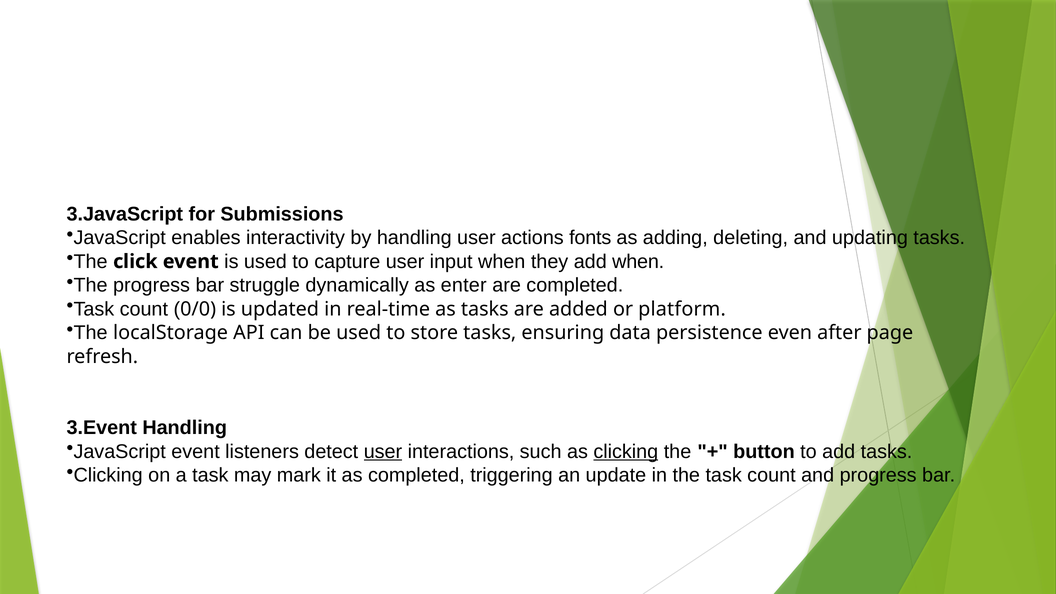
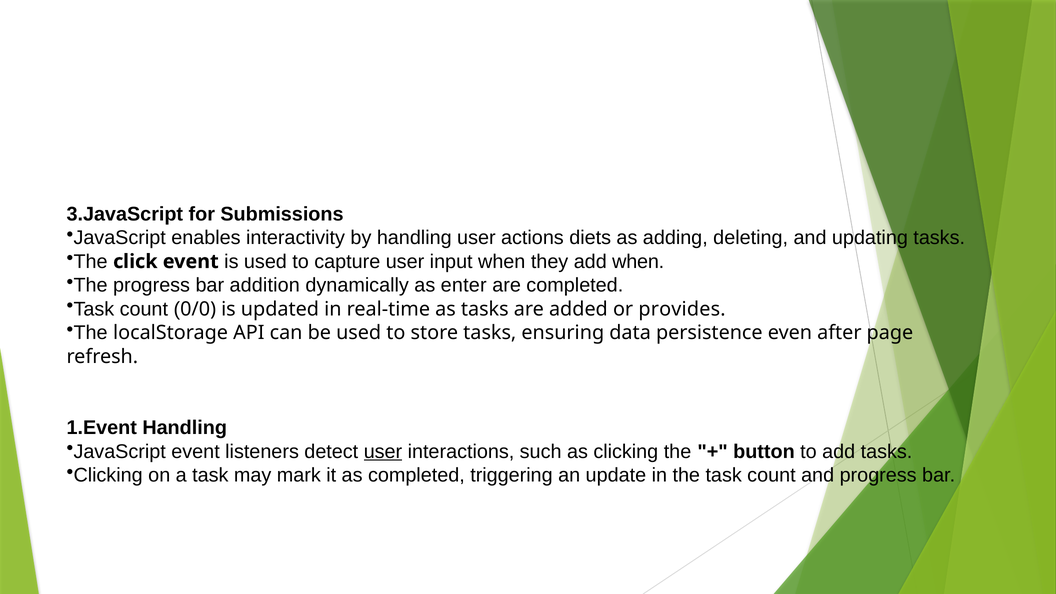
fonts: fonts -> diets (590, 238)
struggle: struggle -> addition (265, 285)
platform: platform -> provides (682, 309)
3.Event: 3.Event -> 1.Event (102, 428)
clicking underline: present -> none (626, 452)
